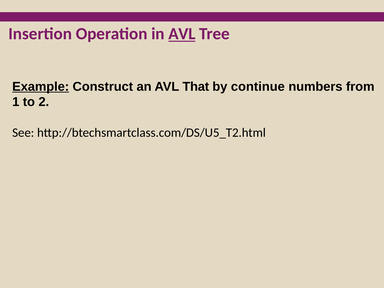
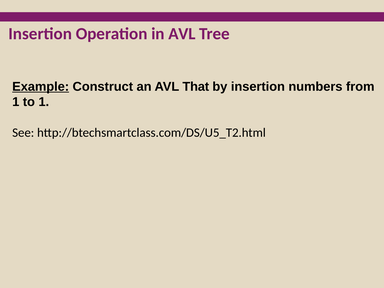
AVL underline: present -> none (182, 34)
by continue: continue -> insertion (258, 87)
to 2: 2 -> 1 (44, 102)
